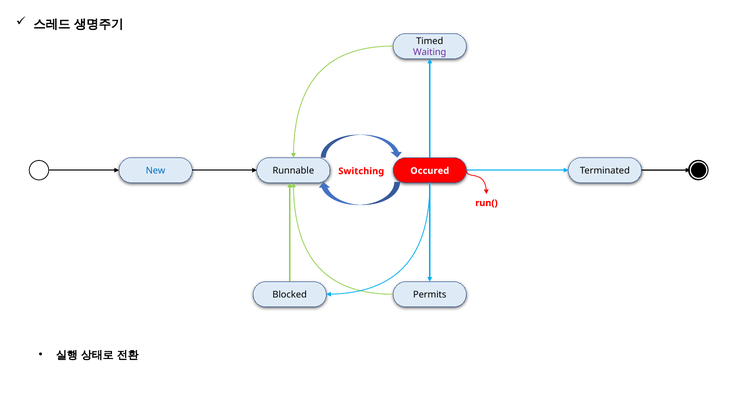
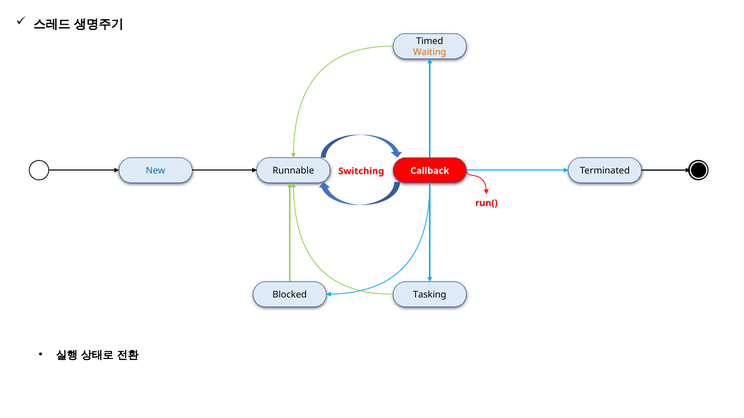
Waiting colour: purple -> orange (430, 52)
Occured: Occured -> Callback (430, 171)
Permits: Permits -> Tasking (430, 295)
